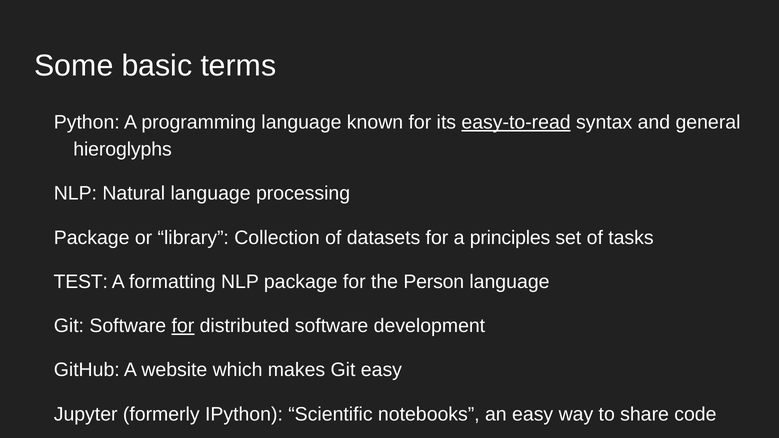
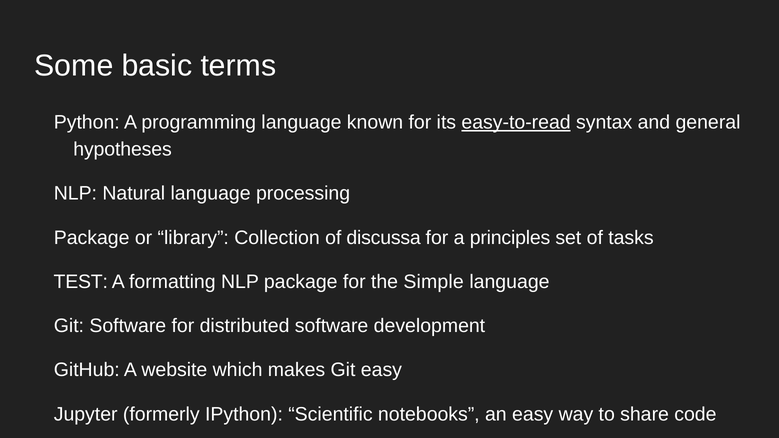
hieroglyphs: hieroglyphs -> hypotheses (123, 149)
datasets: datasets -> discussa (384, 238)
Person: Person -> Simple (434, 282)
for underline: present -> none (183, 326)
